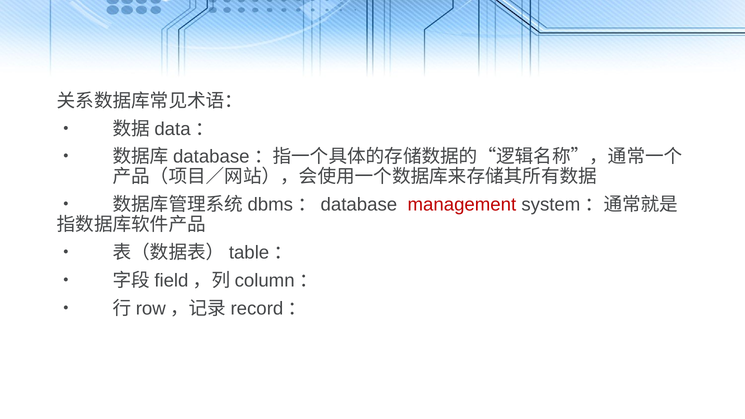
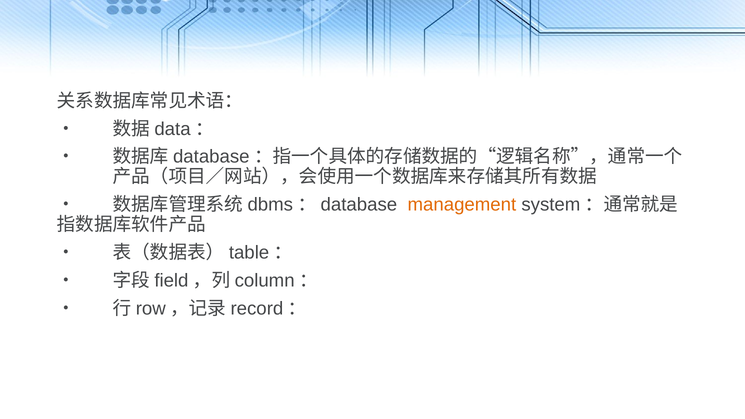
management colour: red -> orange (462, 205)
